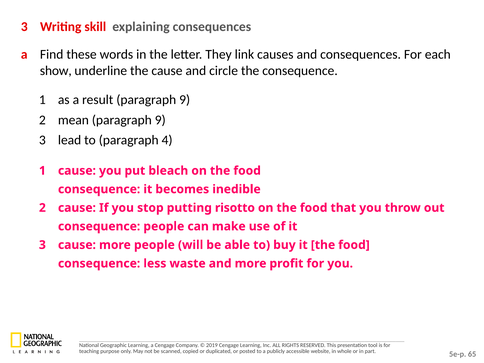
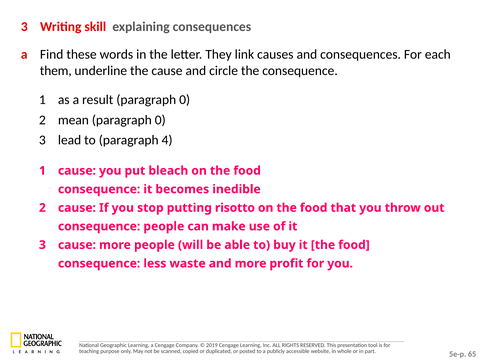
show: show -> them (56, 71)
result paragraph 9: 9 -> 0 (185, 100)
mean paragraph 9: 9 -> 0 (160, 120)
